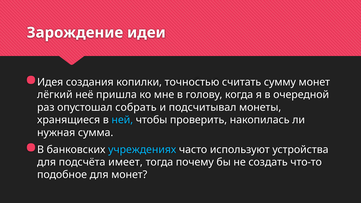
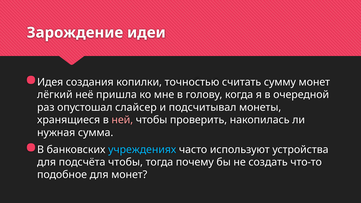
собрать: собрать -> слайсер (136, 107)
ней colour: light blue -> pink (122, 120)
подсчёта имеет: имеет -> чтобы (126, 162)
